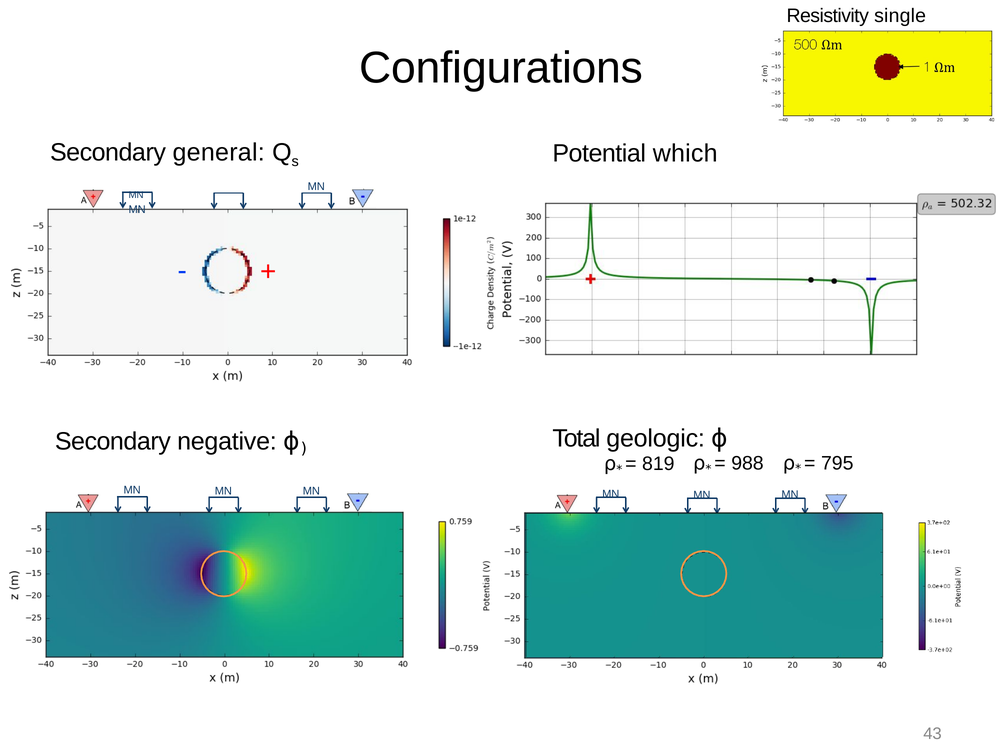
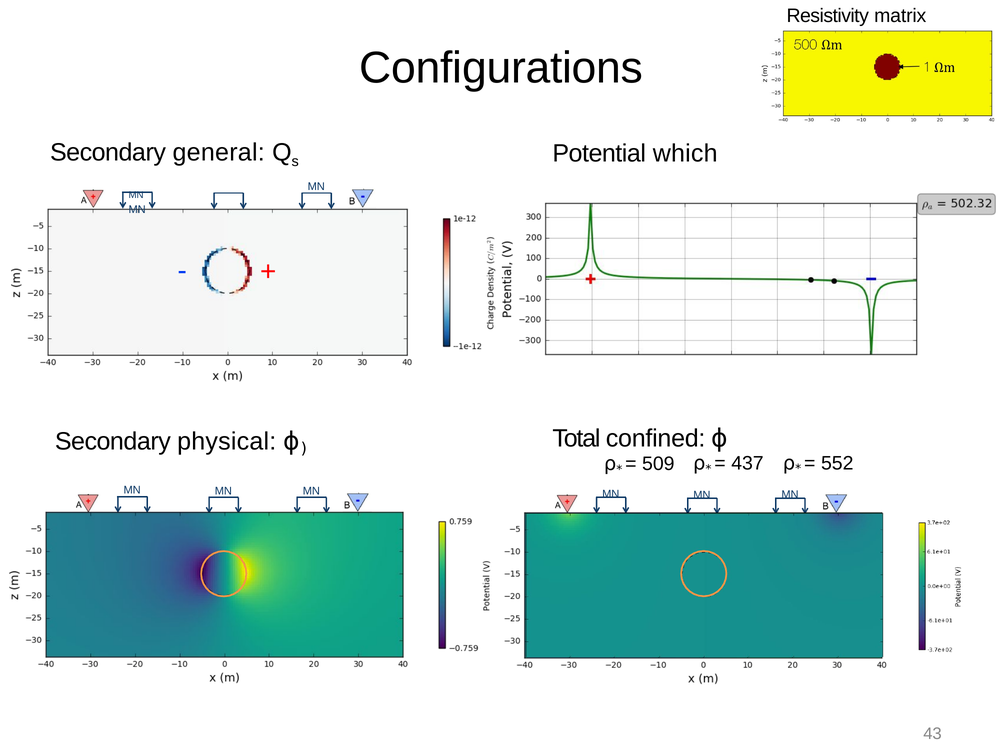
single: single -> matrix (900, 16)
negative: negative -> physical (227, 441)
geologic: geologic -> confined (656, 438)
795: 795 -> 552 (837, 463)
988: 988 -> 437 (747, 463)
819: 819 -> 509 (658, 463)
